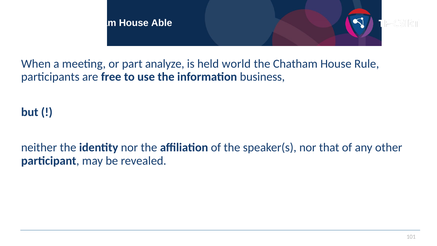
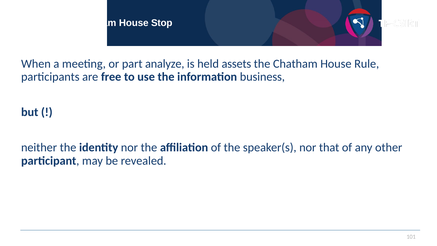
Able: Able -> Stop (162, 23)
world: world -> assets (236, 64)
